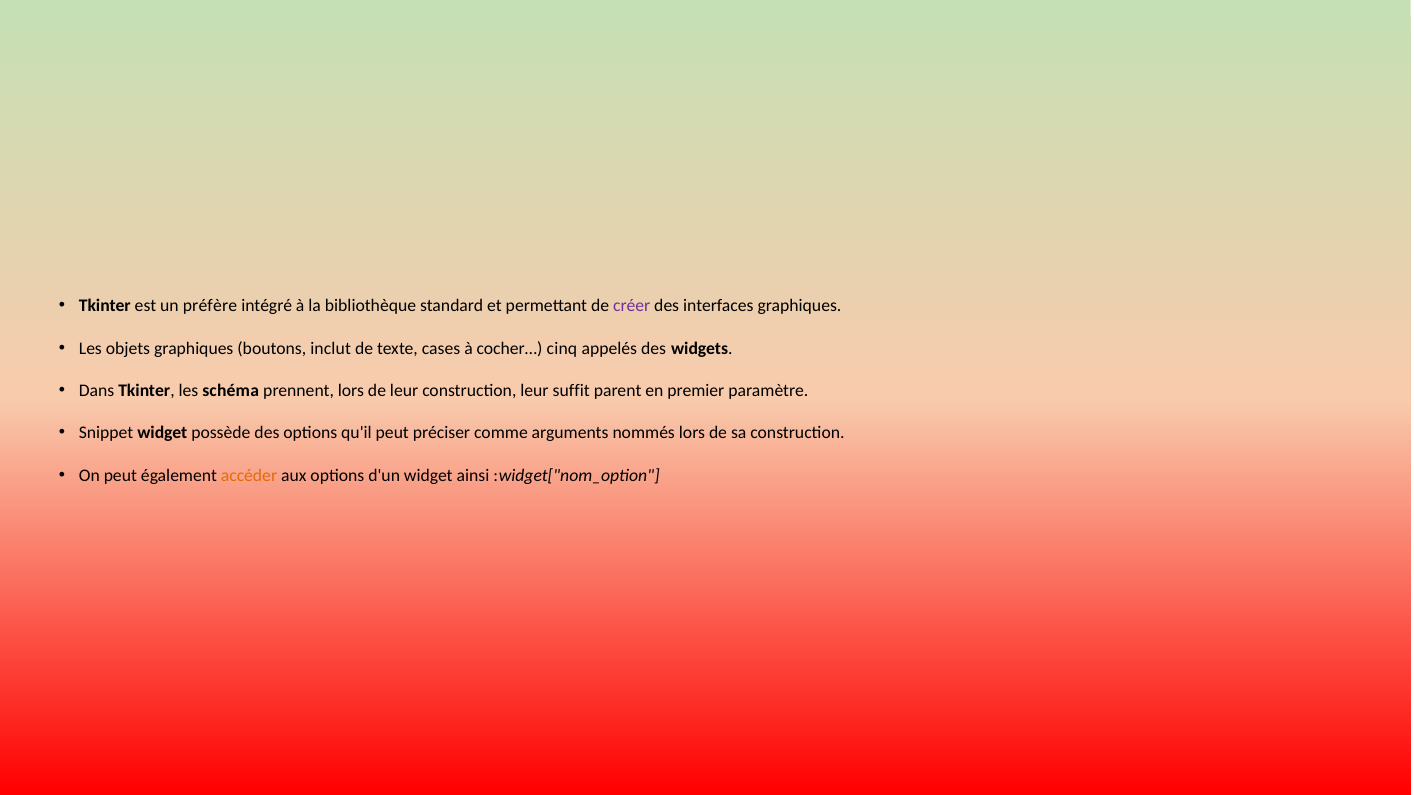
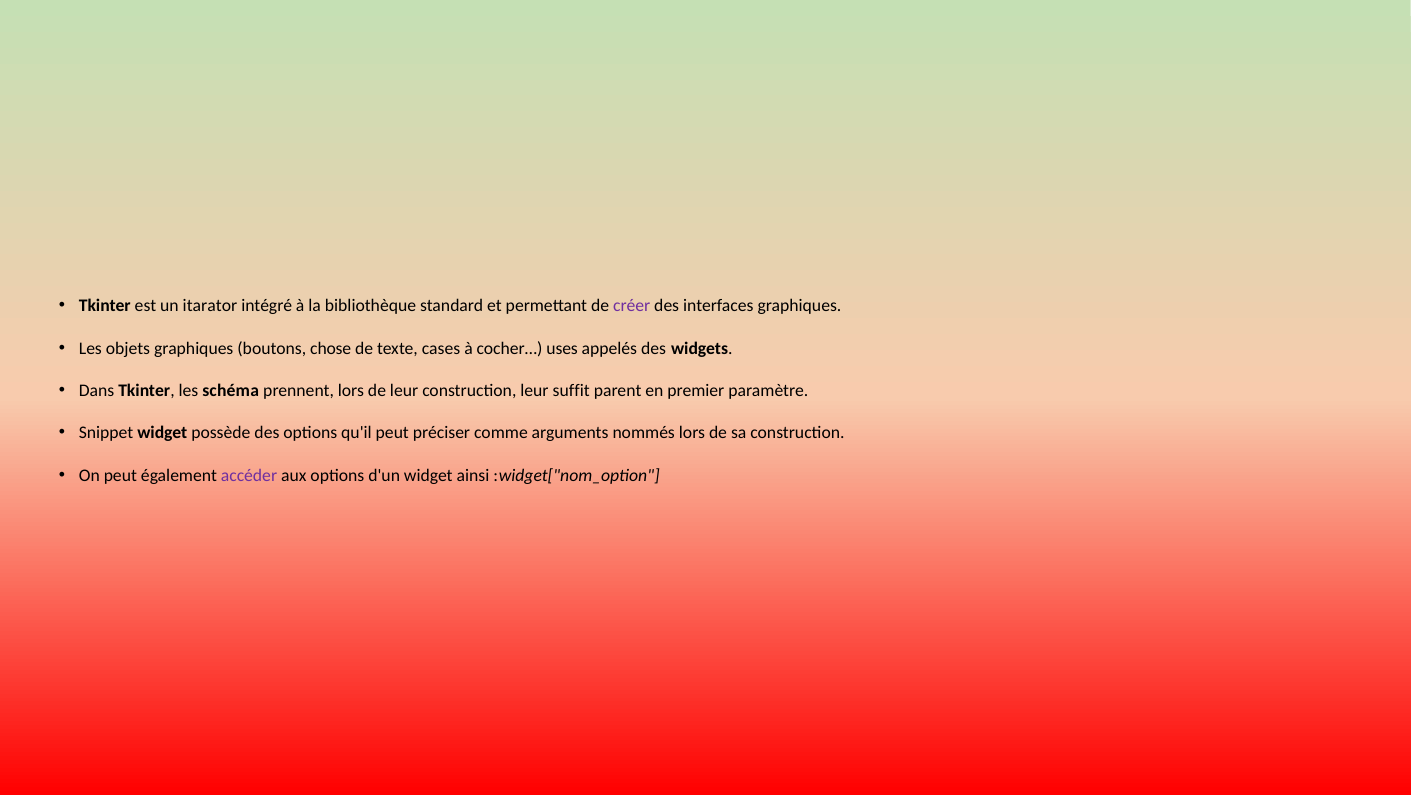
préfère: préfère -> itarator (210, 306)
inclut: inclut -> chose (331, 348)
cinq: cinq -> uses (562, 348)
accéder colour: orange -> purple (249, 476)
